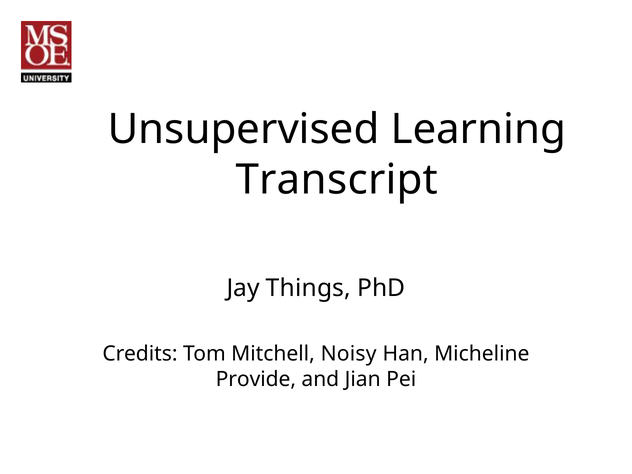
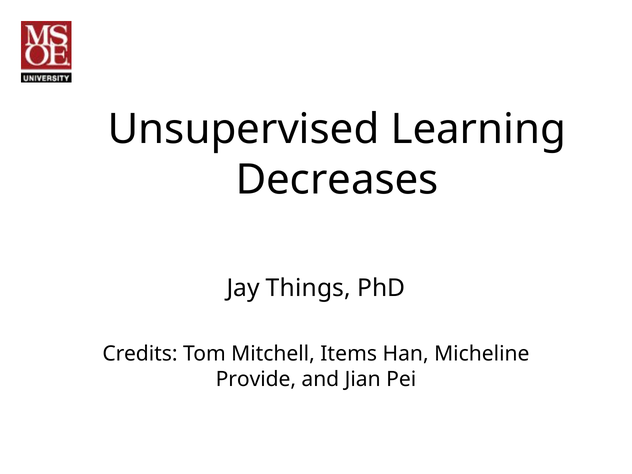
Transcript: Transcript -> Decreases (337, 180)
Noisy: Noisy -> Items (349, 354)
